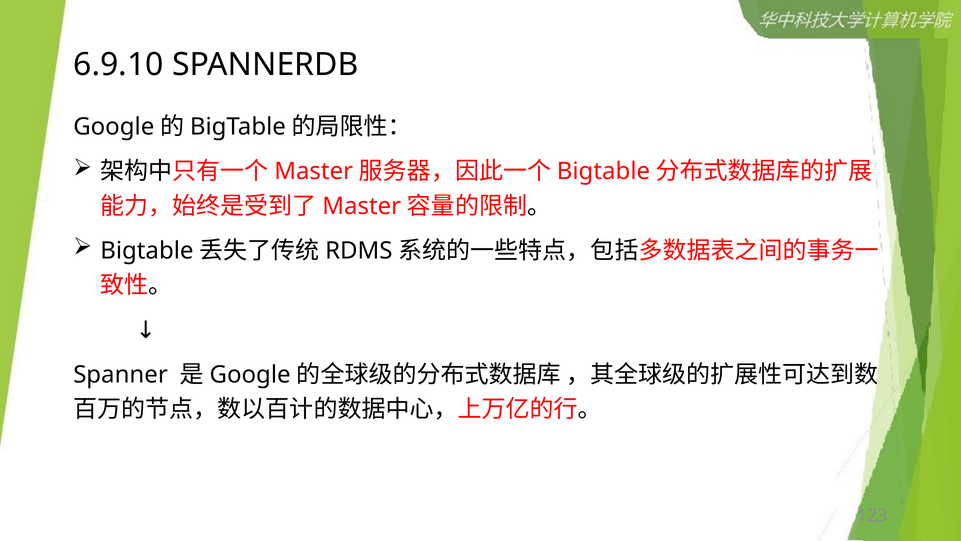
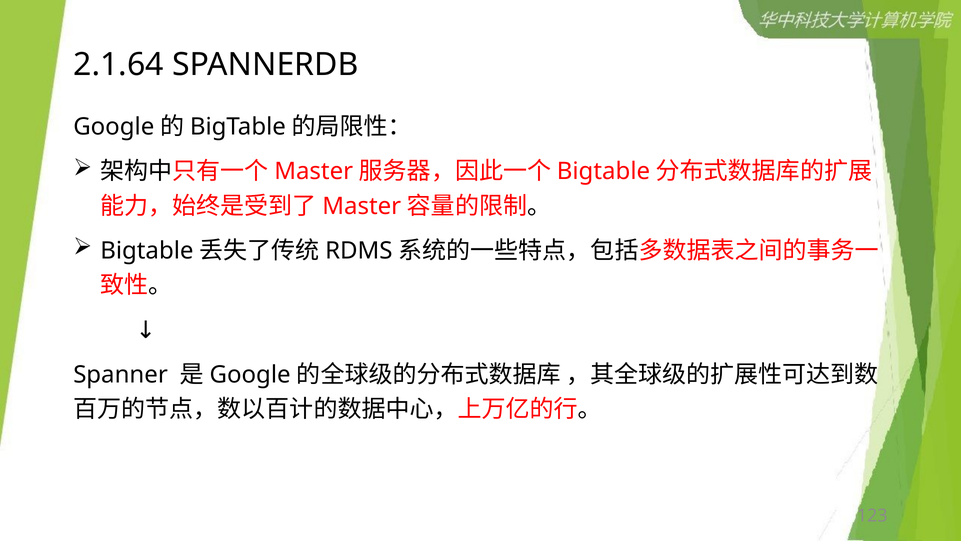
6.9.10: 6.9.10 -> 2.1.64 (118, 65)
